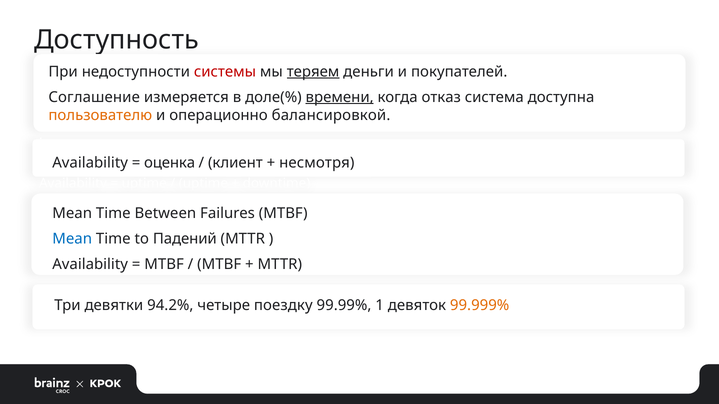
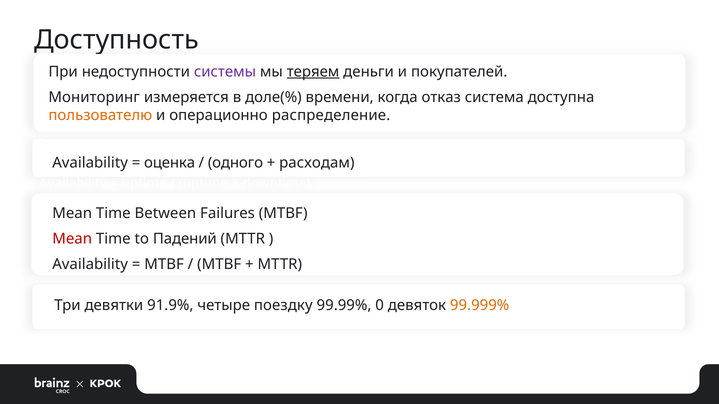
системы colour: red -> purple (225, 72)
Соглашение: Соглашение -> Мониторинг (94, 97)
времени underline: present -> none (340, 97)
балансировкой: балансировкой -> распределение (331, 115)
клиент: клиент -> одного (235, 163)
несмотря: несмотря -> расходам (317, 163)
Mean colour: blue -> red (72, 239)
94.2%: 94.2% -> 91.9% (170, 306)
1: 1 -> 0 (380, 306)
